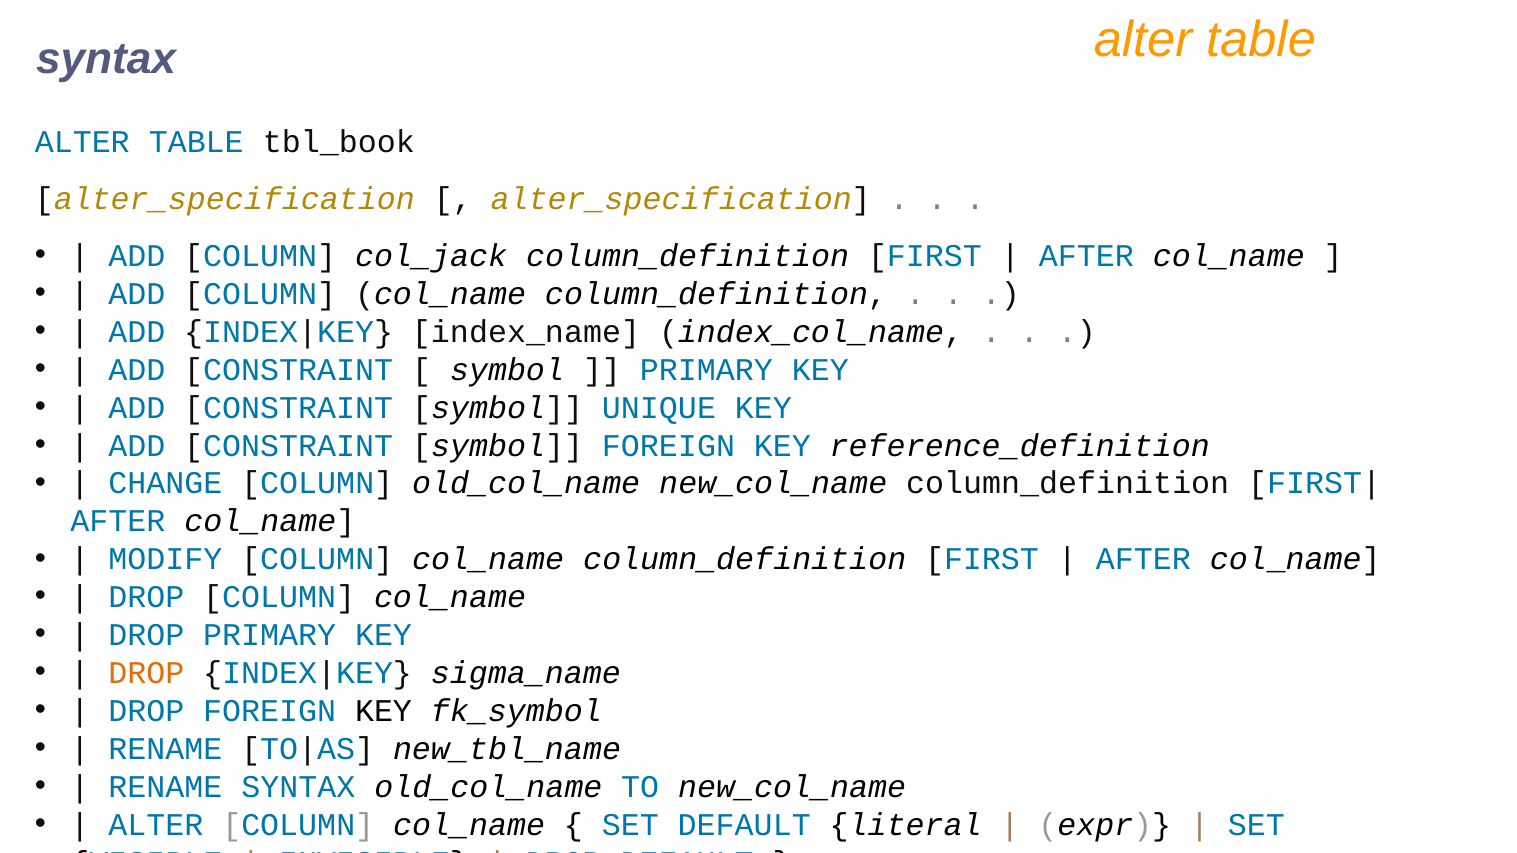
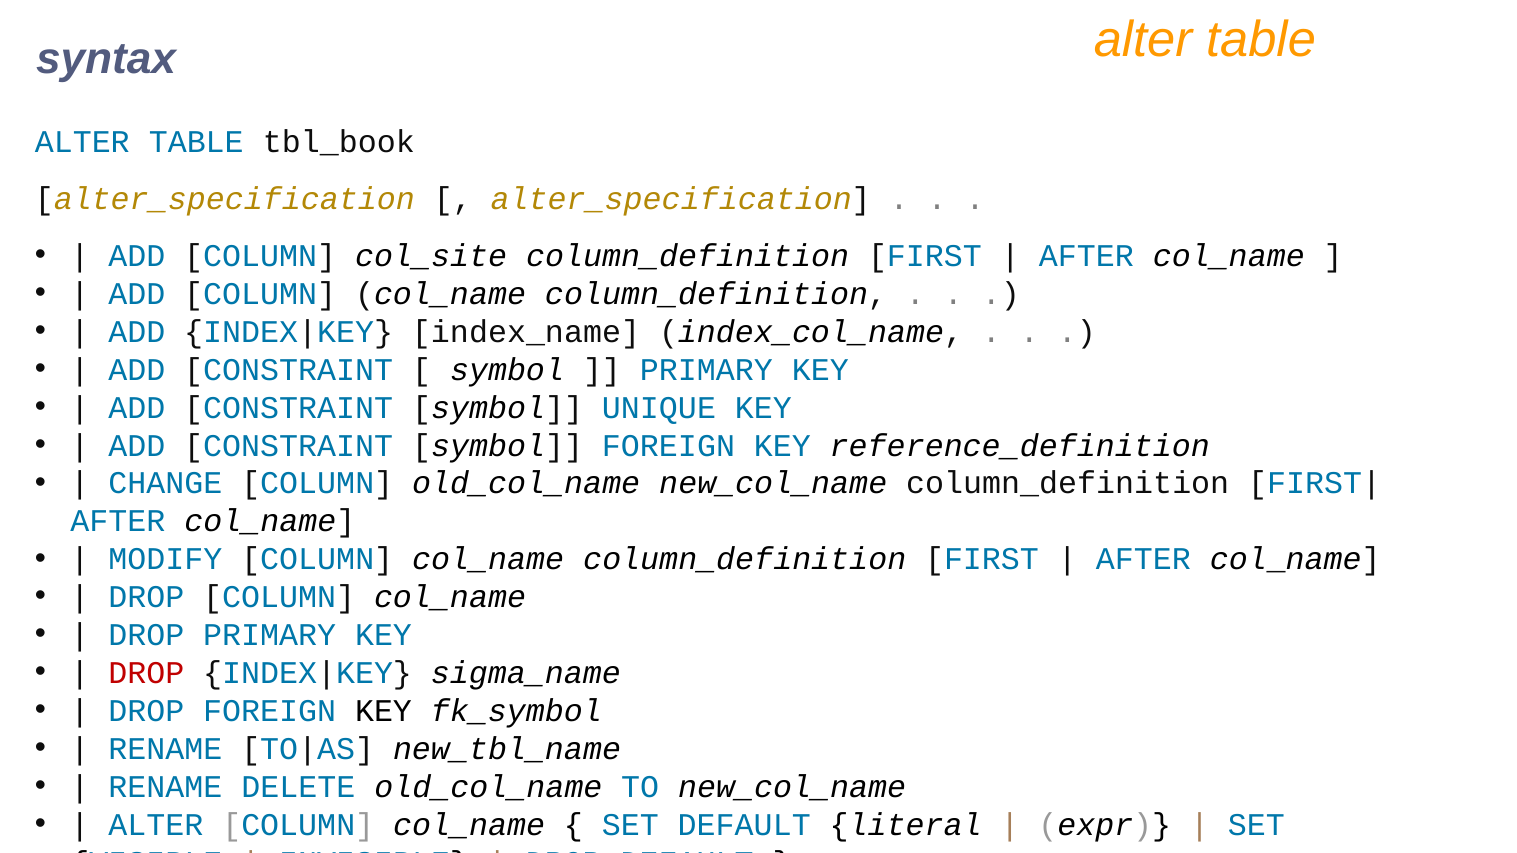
col_jack: col_jack -> col_site (431, 256)
DROP colour: orange -> red (146, 673)
RENAME SYNTAX: SYNTAX -> DELETE (298, 787)
